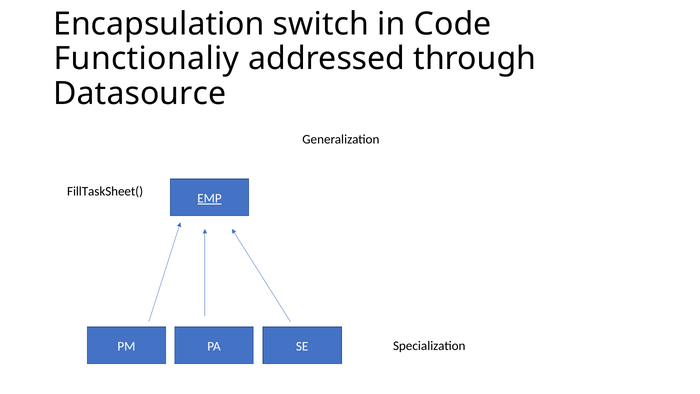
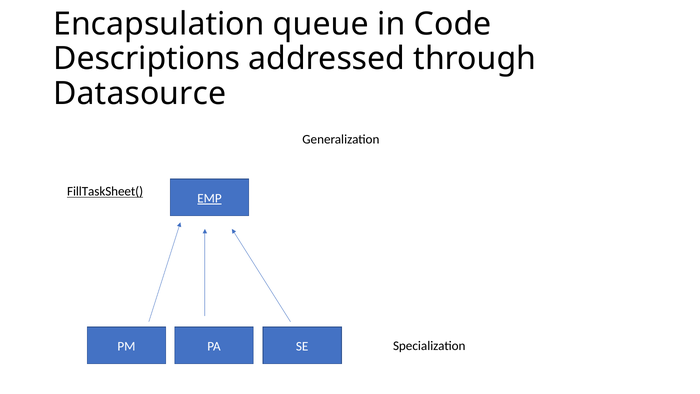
switch: switch -> queue (321, 24)
Functionaliy: Functionaliy -> Descriptions (147, 59)
FillTaskSheet( underline: none -> present (105, 191)
